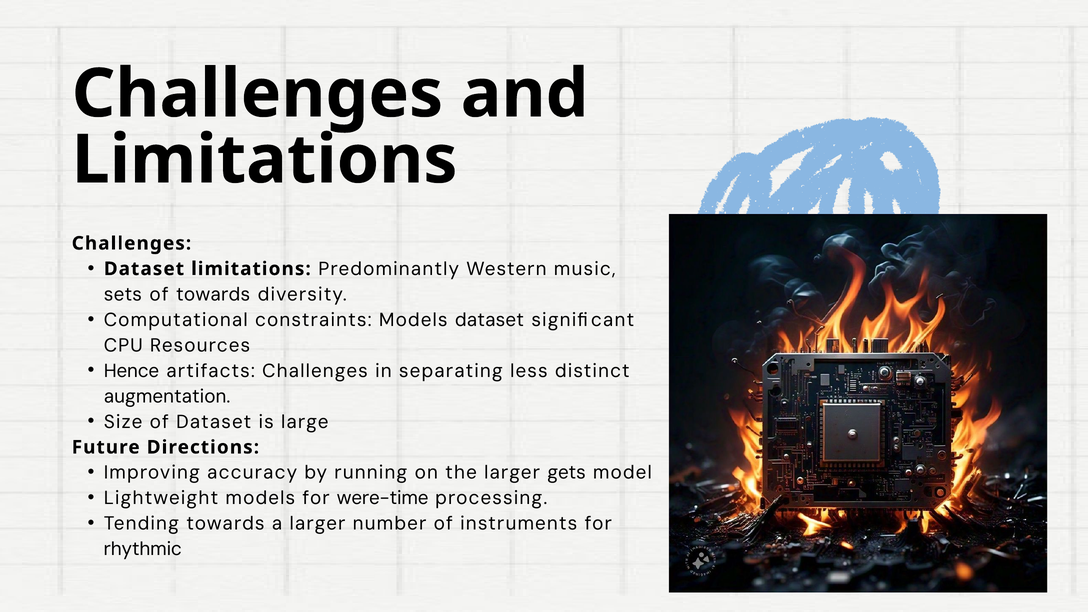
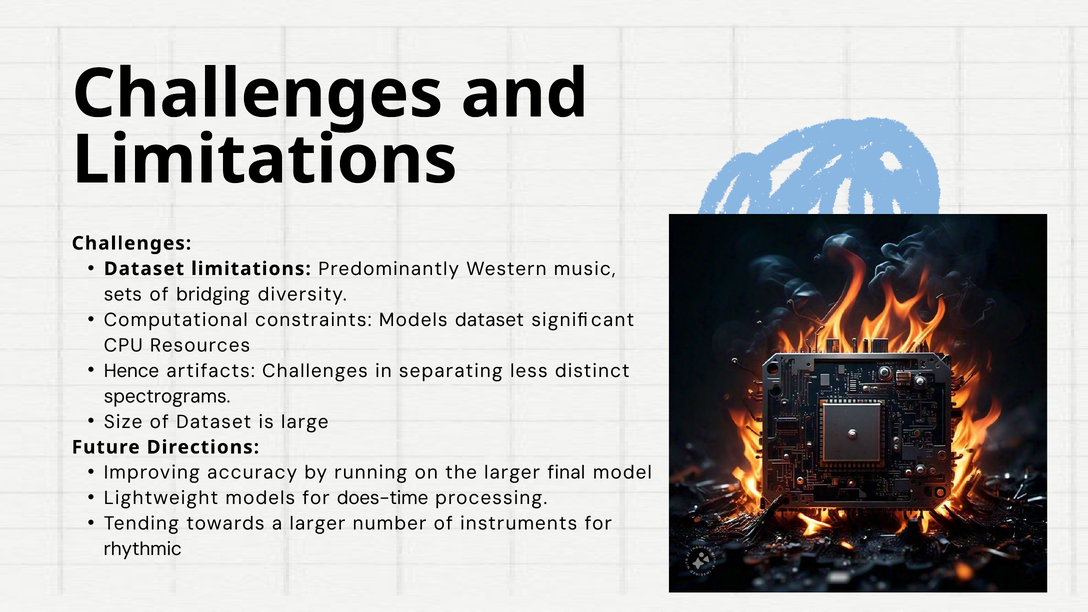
of towards: towards -> bridging (213, 294)
augmentation: augmentation -> spectrograms (167, 396)
gets: gets -> final (566, 473)
were-time: were-time -> does-time (383, 498)
